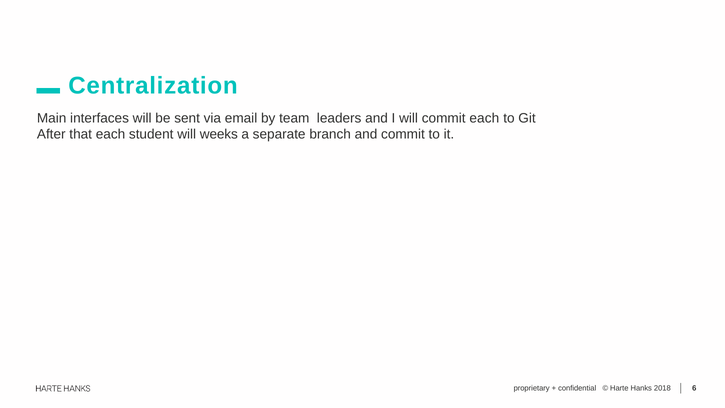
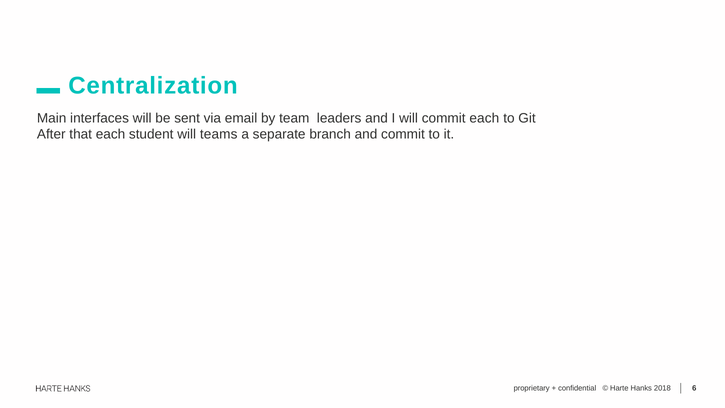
weeks: weeks -> teams (219, 134)
